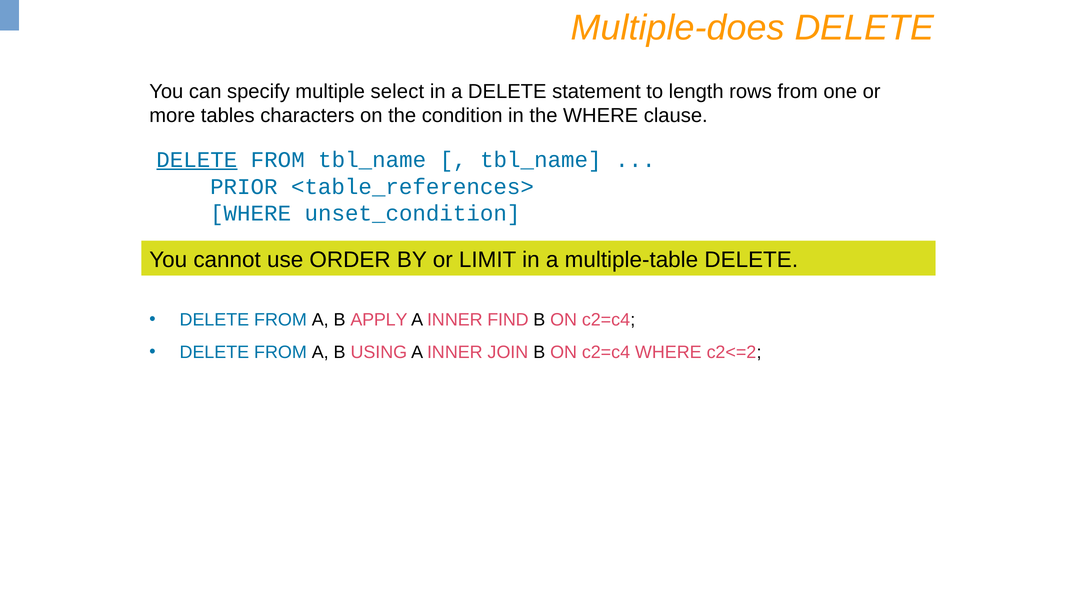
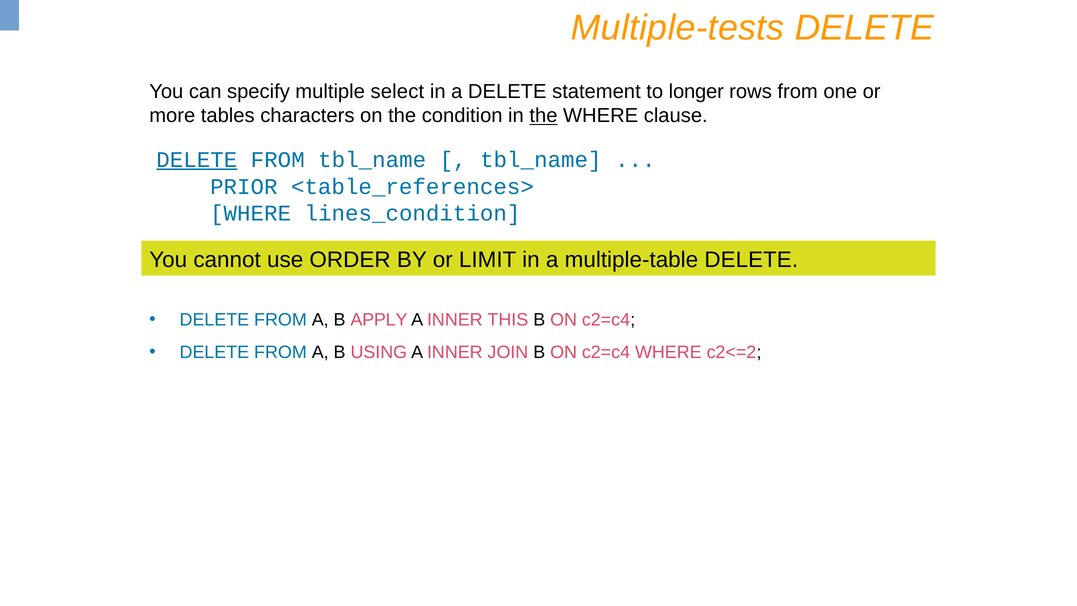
Multiple-does: Multiple-does -> Multiple-tests (678, 28)
length: length -> longer (696, 92)
the underline: none -> present (544, 116)
unset_condition: unset_condition -> lines_condition (412, 213)
FIND: FIND -> THIS (508, 320)
